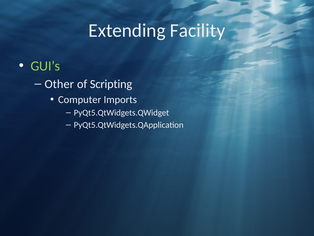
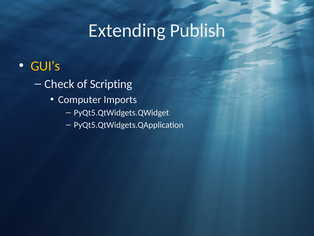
Facility: Facility -> Publish (198, 30)
GUI’s colour: light green -> yellow (45, 66)
Other: Other -> Check (59, 84)
